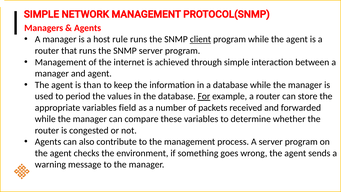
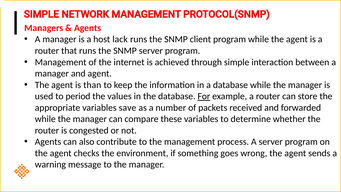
rule: rule -> lack (120, 39)
client underline: present -> none (200, 39)
field: field -> save (128, 108)
